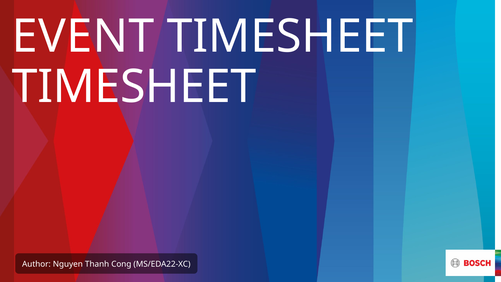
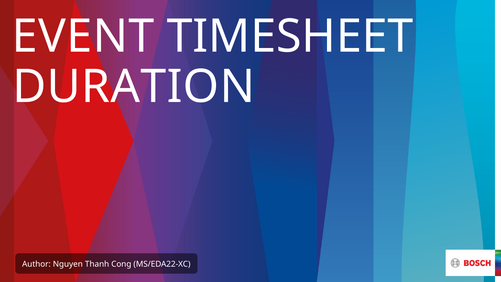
TIMESHEET: TIMESHEET -> DURATION (134, 87)
